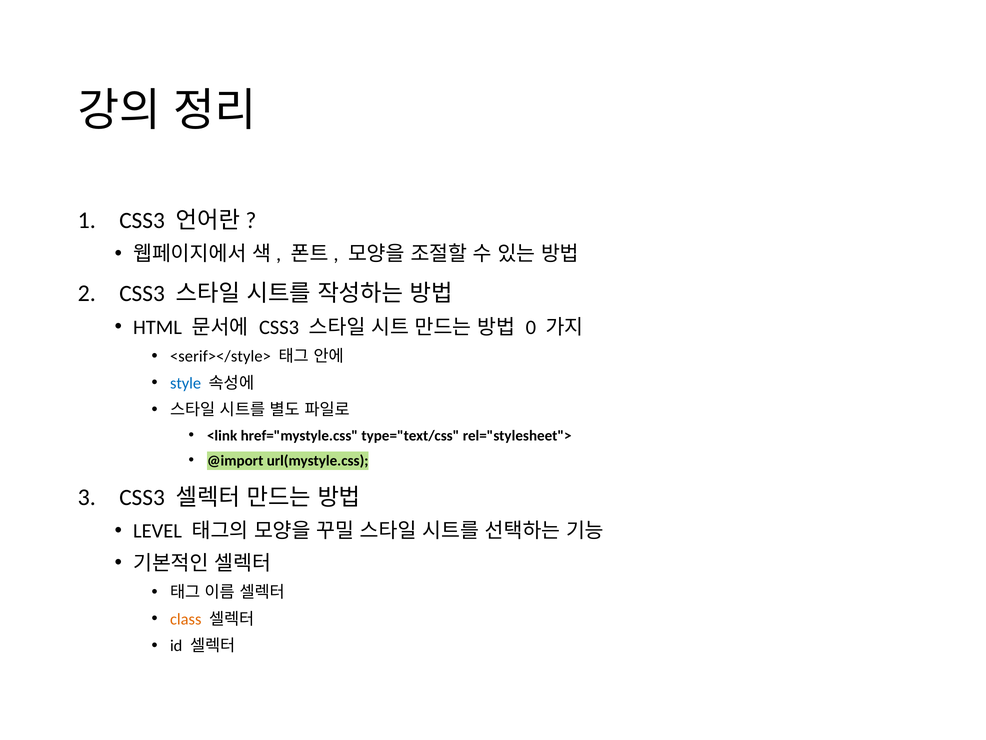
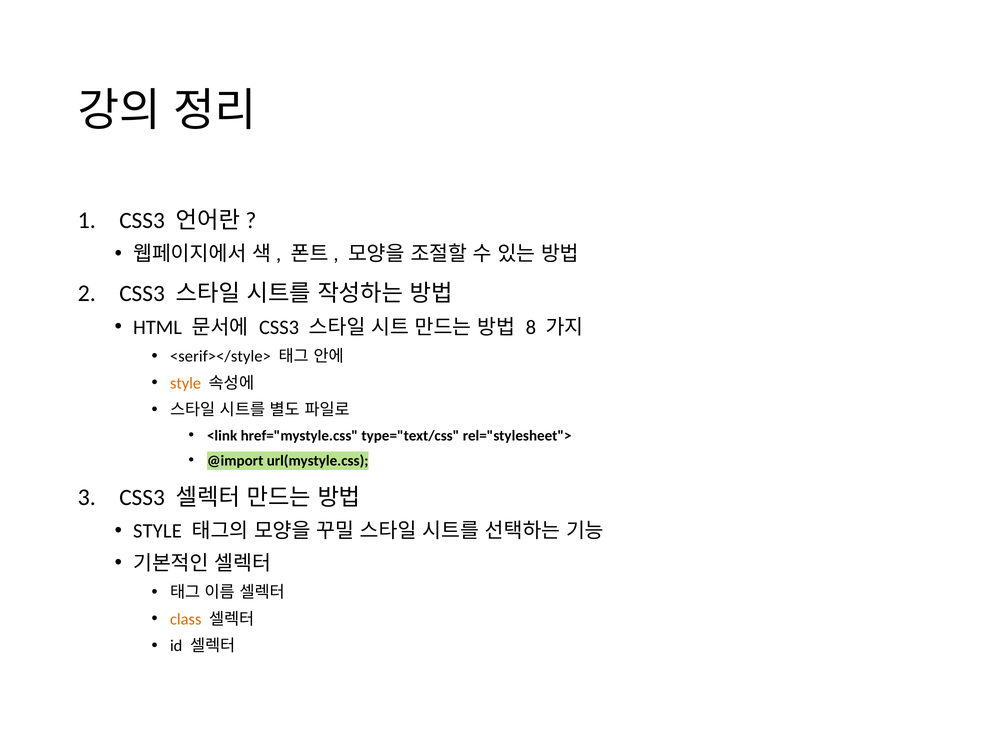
0: 0 -> 8 (531, 327)
style colour: blue -> orange (186, 383)
LEVEL: LEVEL -> STYLE (157, 531)
